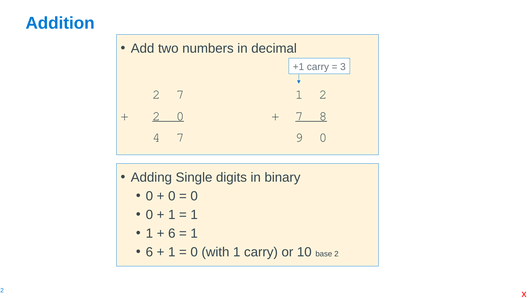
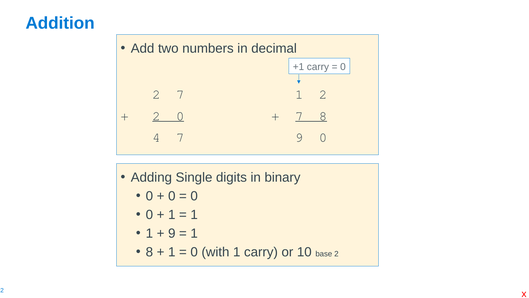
3: 3 -> 0 (343, 67)
6: 6 -> 9 (172, 233)
6: 6 -> 8 (149, 252)
